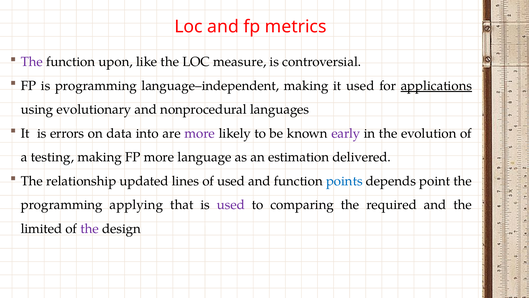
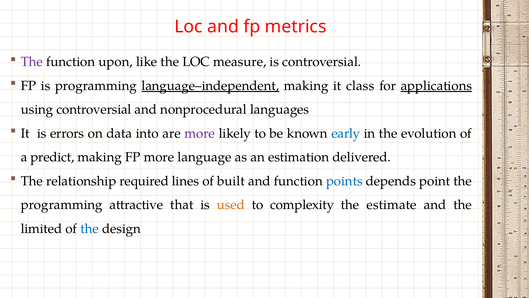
language–independent underline: none -> present (210, 86)
it used: used -> class (360, 86)
using evolutionary: evolutionary -> controversial (94, 109)
early colour: purple -> blue (346, 133)
testing: testing -> predict (52, 157)
updated: updated -> required (144, 181)
of used: used -> built (231, 181)
applying: applying -> attractive (136, 205)
used colour: purple -> orange (231, 205)
comparing: comparing -> complexity (302, 205)
required: required -> estimate (392, 205)
the colour: purple -> blue (90, 228)
